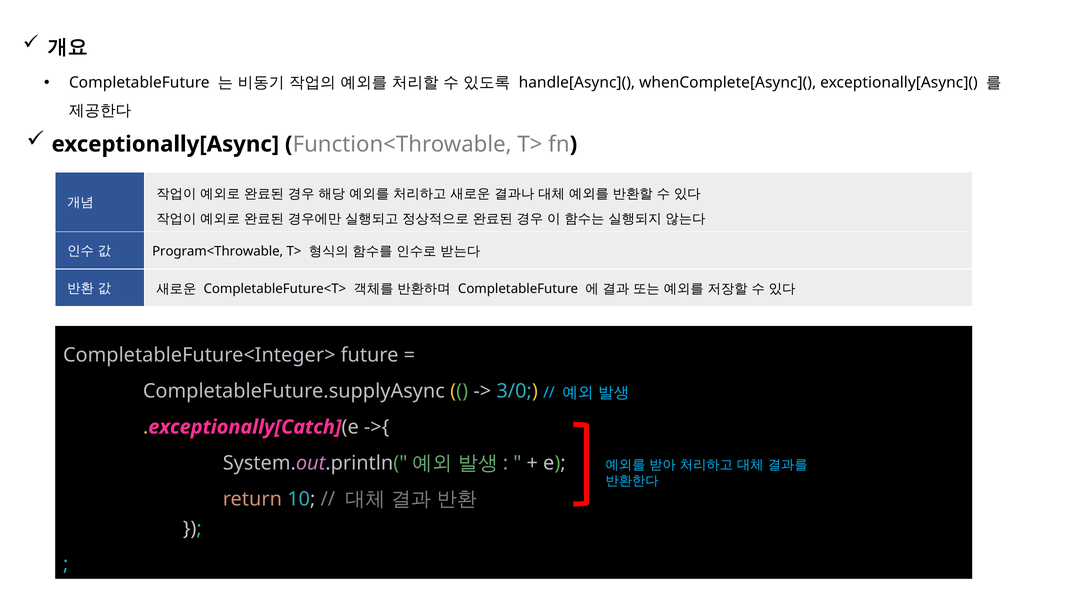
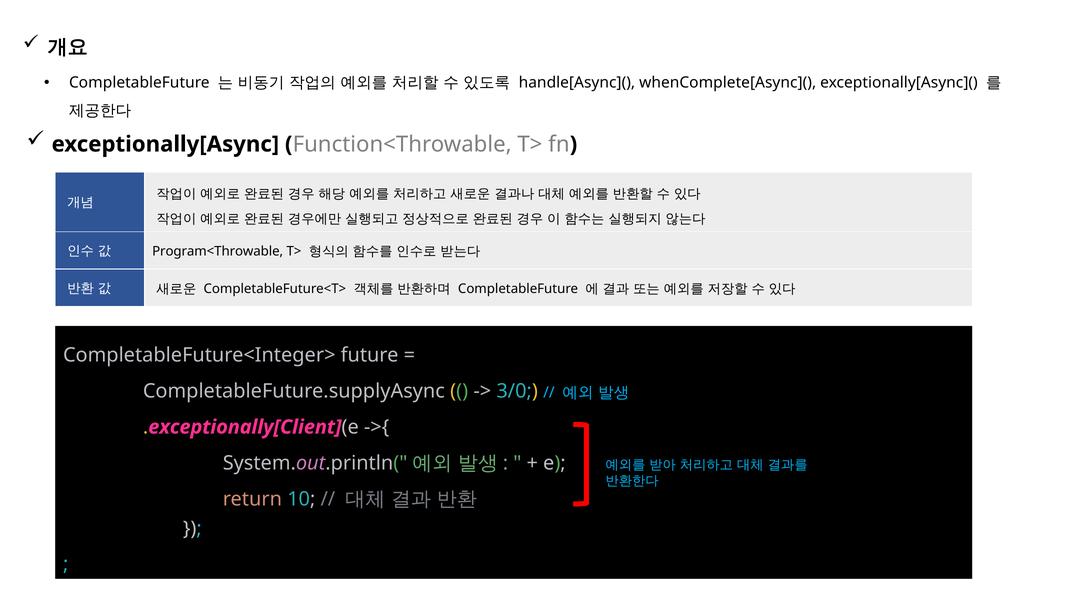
exceptionally[Catch: exceptionally[Catch -> exceptionally[Client (245, 427)
